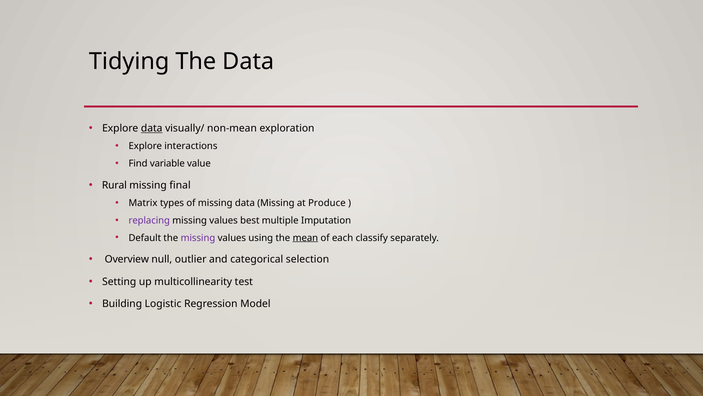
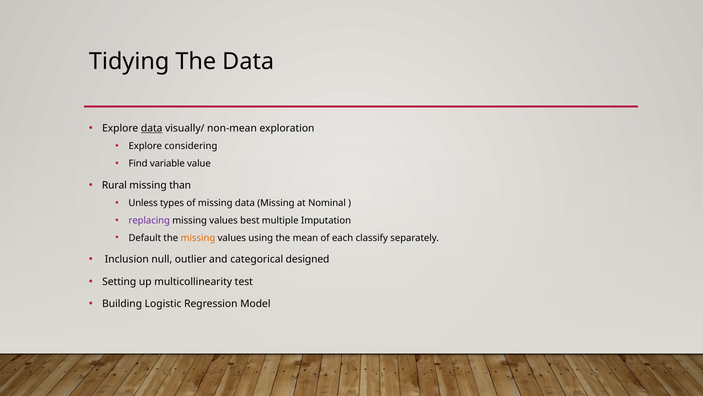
interactions: interactions -> considering (191, 146)
final: final -> than (180, 185)
Matrix: Matrix -> Unless (143, 203)
Produce: Produce -> Nominal (327, 203)
missing colour: purple -> orange (198, 238)
mean underline: present -> none (305, 238)
Overview: Overview -> Inclusion (127, 259)
selection: selection -> designed (308, 259)
